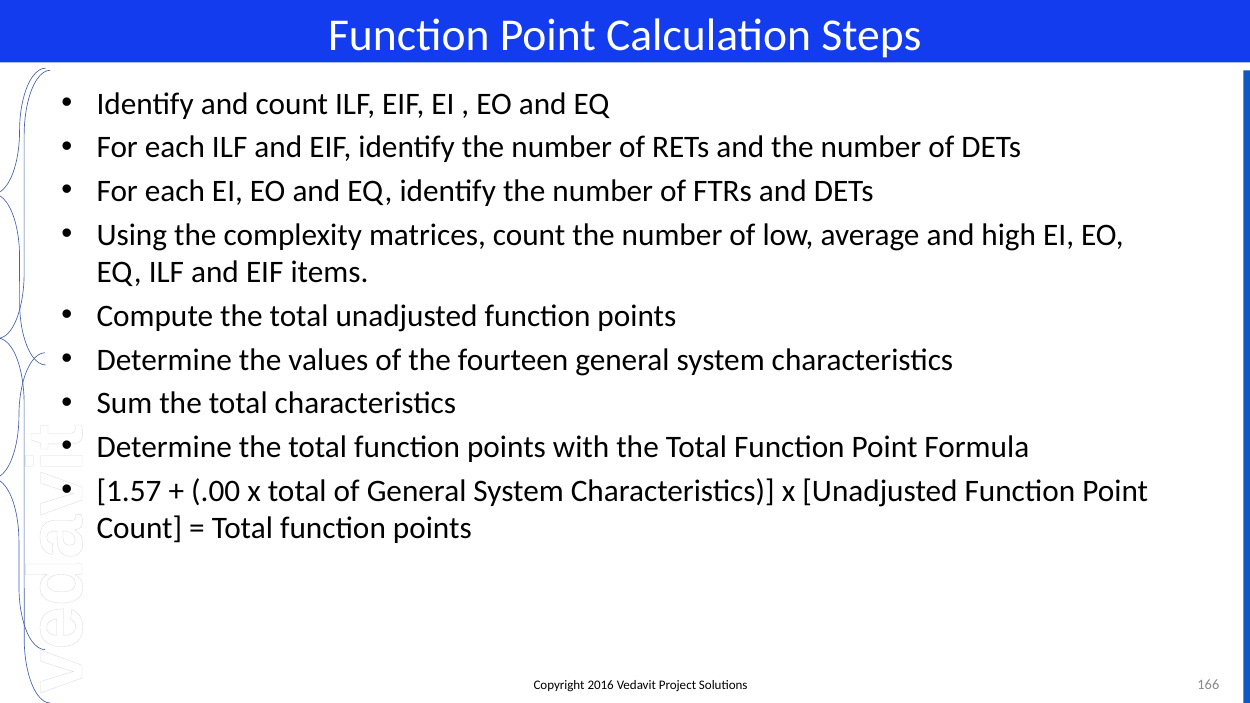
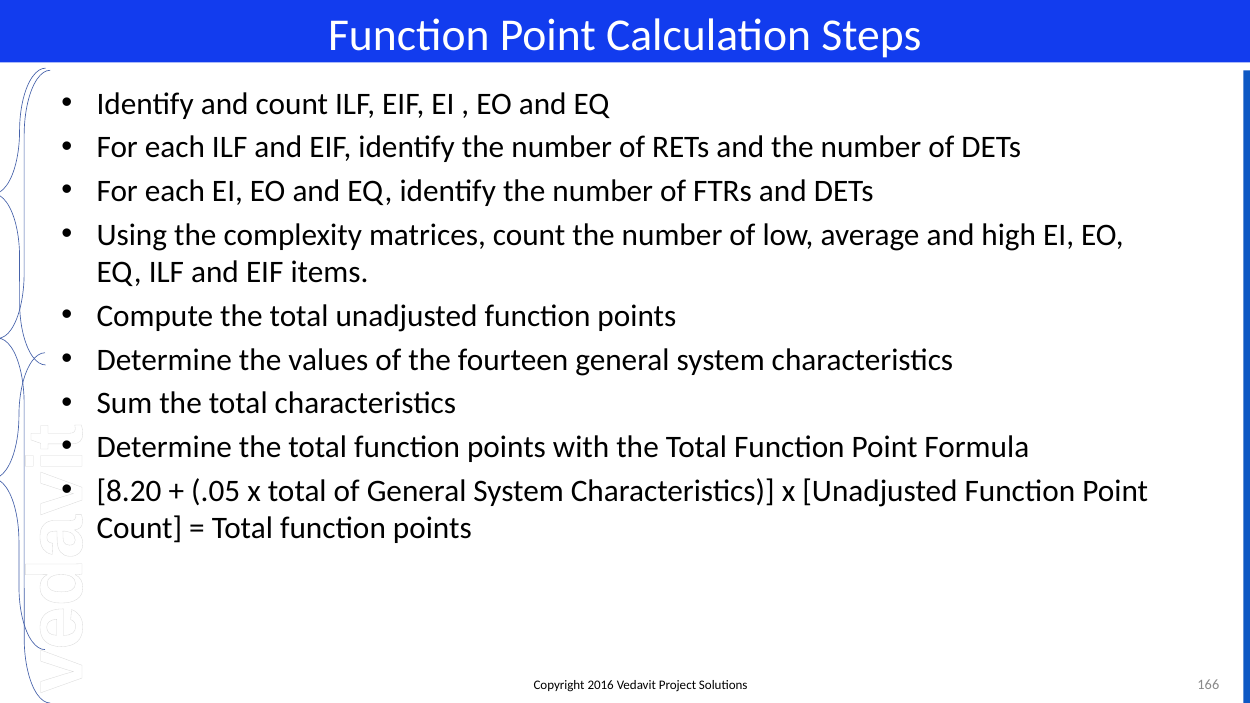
1.57: 1.57 -> 8.20 (129, 491)
.00: .00 -> .05 (216, 491)
